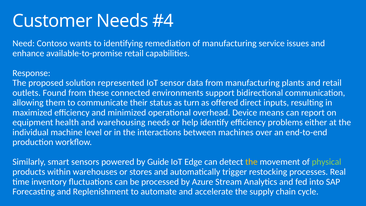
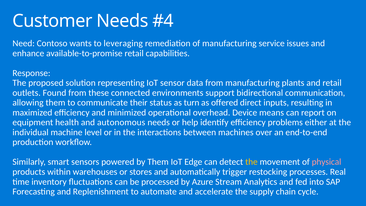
identifying: identifying -> leveraging (123, 43)
represented: represented -> representing (121, 83)
warehousing: warehousing -> autonomous (121, 122)
by Guide: Guide -> Them (158, 162)
physical colour: light green -> pink (327, 162)
